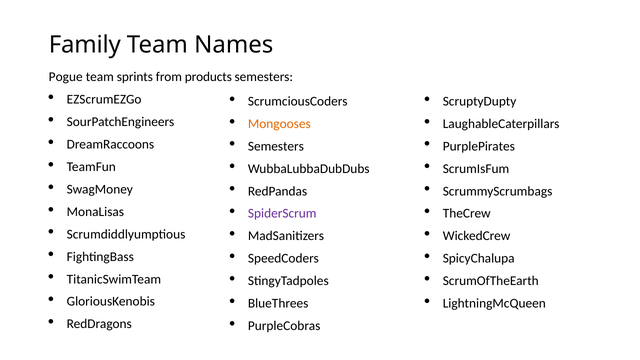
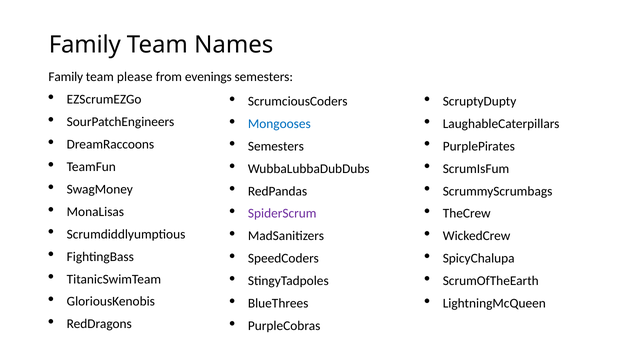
Pogue: Pogue -> Family (66, 77)
sprints: sprints -> please (135, 77)
products: products -> evenings (208, 77)
Mongooses colour: orange -> blue (279, 124)
